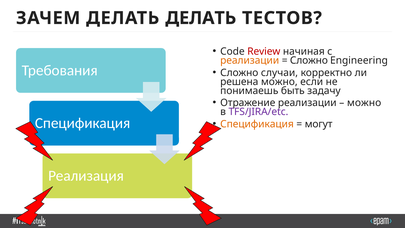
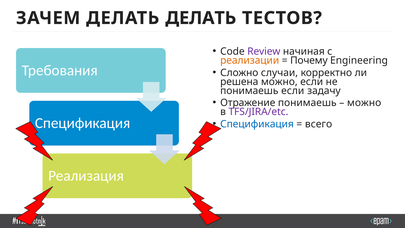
Review colour: red -> purple (264, 51)
Сложно: Сложно -> Почему (309, 60)
понимаешь быть: быть -> если (293, 91)
Отражение реализации: реализации -> понимаешь (307, 103)
Спецификация colour: orange -> blue (257, 124)
могут: могут -> всего (319, 124)
